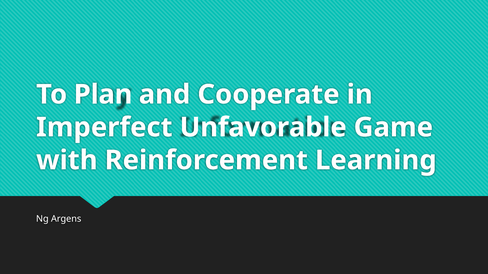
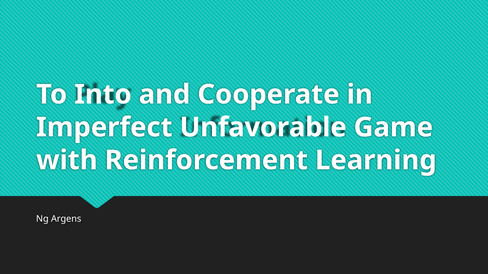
Plan: Plan -> Into (103, 95)
